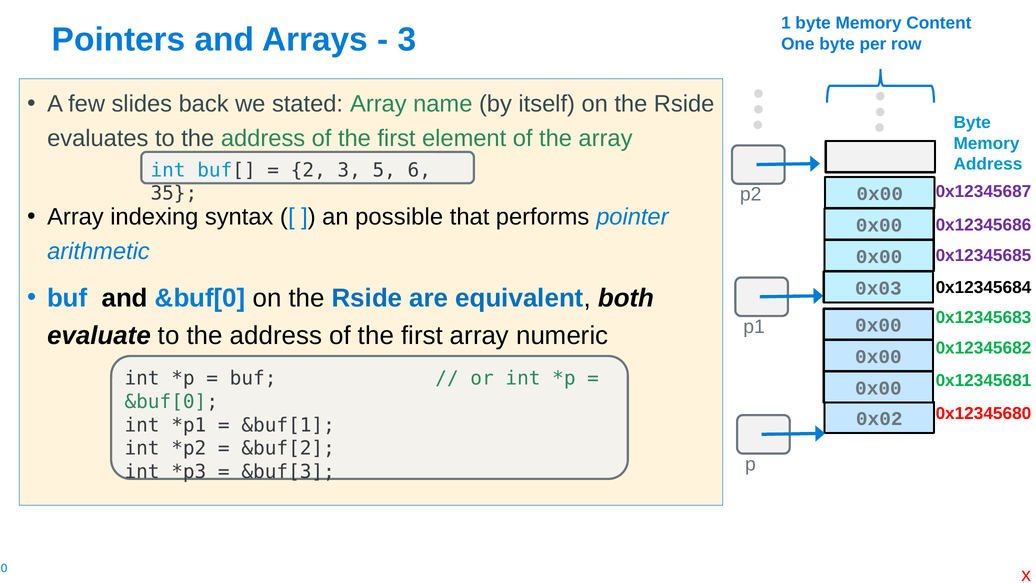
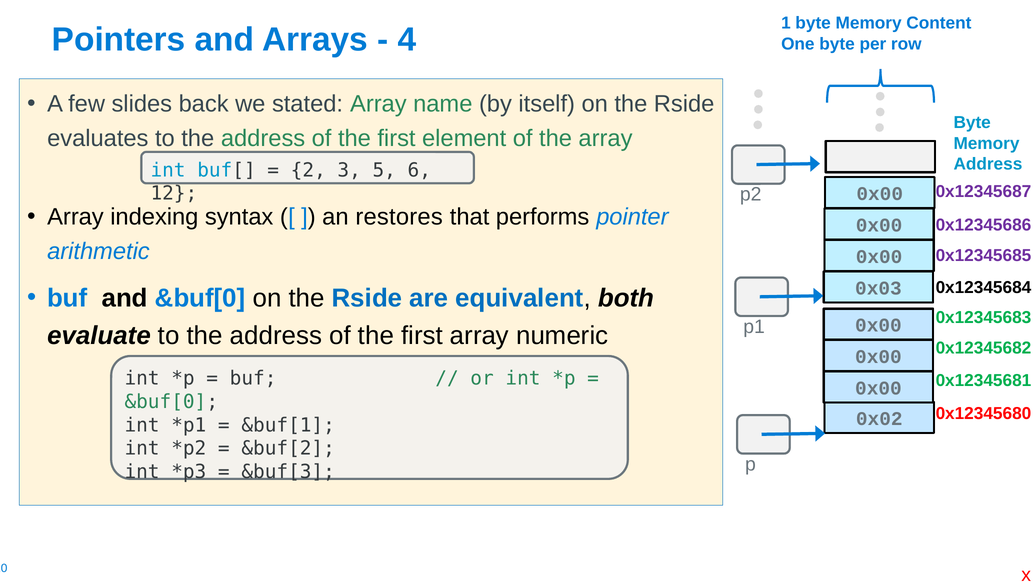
3: 3 -> 4 (407, 40)
35: 35 -> 12 (174, 193)
possible: possible -> restores (399, 217)
